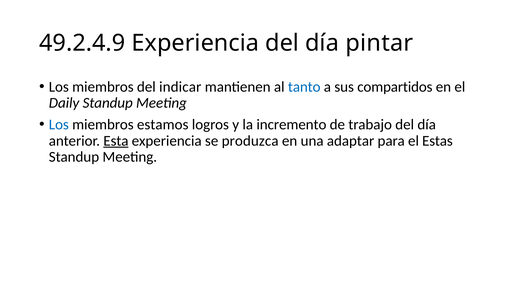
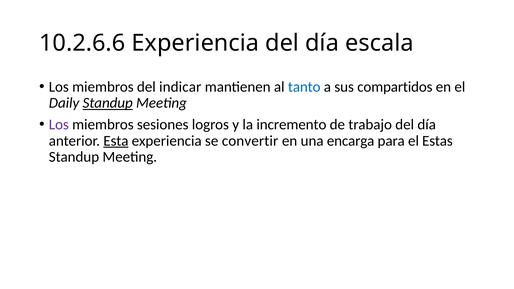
49.2.4.9: 49.2.4.9 -> 10.2.6.6 (82, 43)
pintar: pintar -> escala (379, 43)
Standup underline: none -> present (108, 103)
Los colour: blue -> purple (59, 125)
estamos: estamos -> sesiones (163, 125)
produzca: produzca -> convertir (250, 141)
adaptar: adaptar -> encarga (351, 141)
